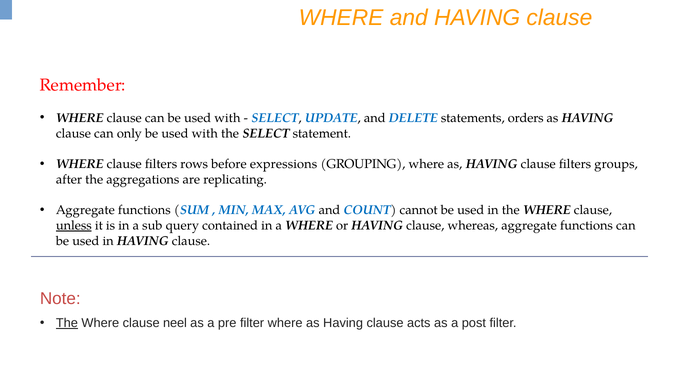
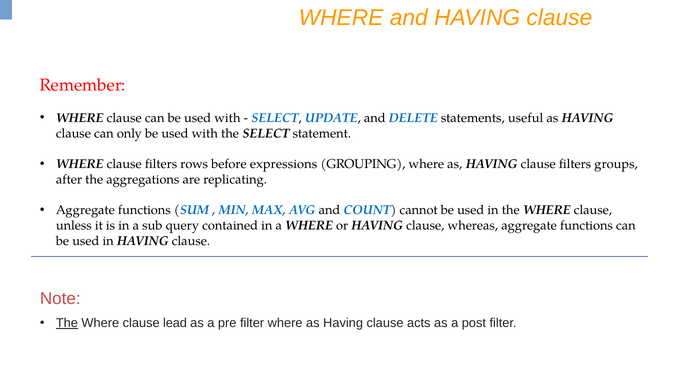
orders: orders -> useful (526, 118)
unless underline: present -> none (74, 226)
neel: neel -> lead (175, 323)
